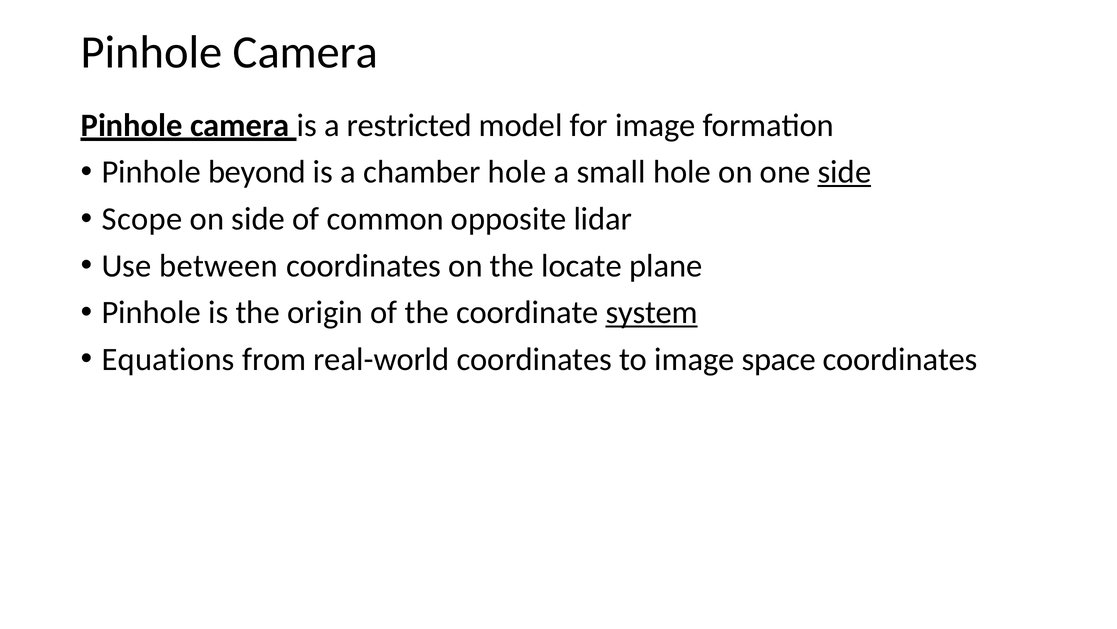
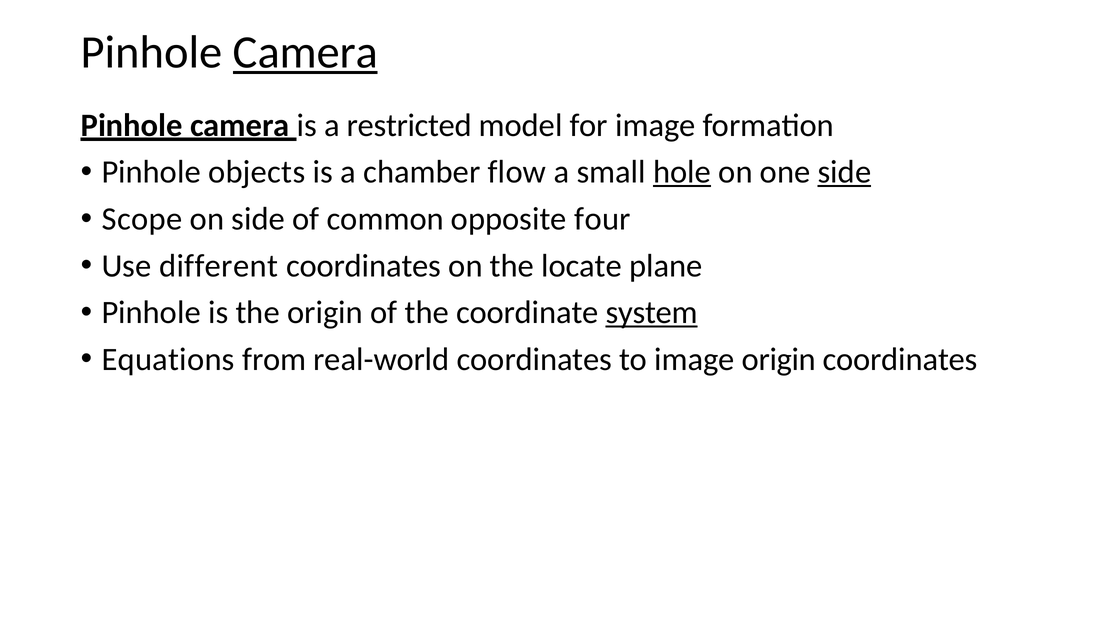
Camera underline: none -> present (305, 52)
beyond: beyond -> objects (257, 172)
chamber hole: hole -> flow (517, 172)
hole underline: none -> present (682, 172)
lidar: lidar -> four (603, 219)
between: between -> different (219, 266)
image space: space -> origin (779, 359)
